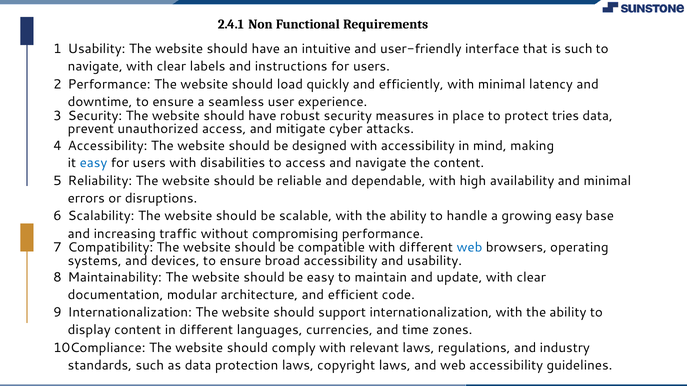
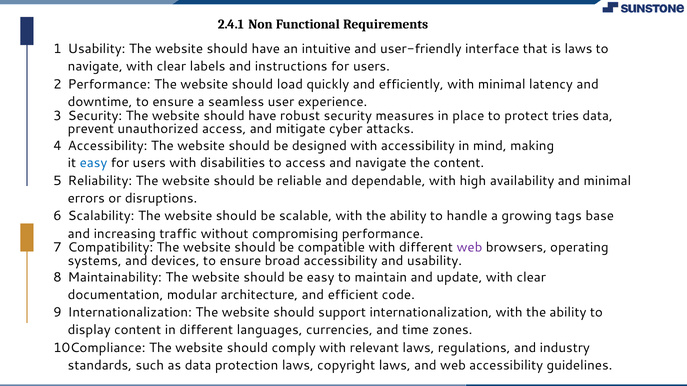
is such: such -> laws (578, 49)
growing easy: easy -> tags (569, 216)
web colour: blue -> purple (469, 248)
